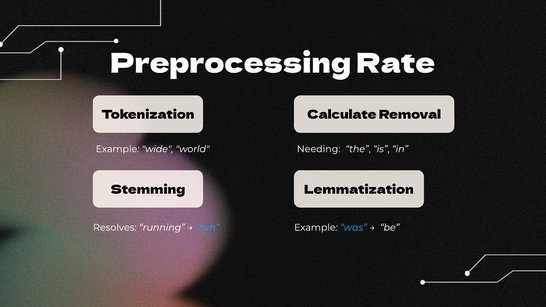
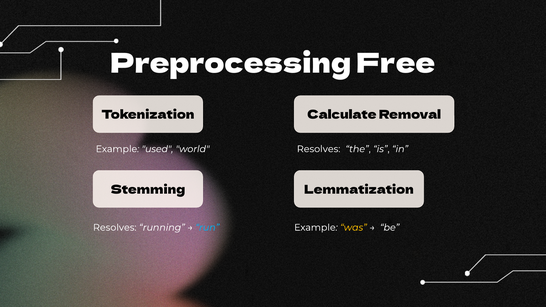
Rate: Rate -> Free (396, 64)
wide: wide -> used (157, 149)
world Needing: Needing -> Resolves (319, 149)
was colour: light blue -> yellow (353, 228)
